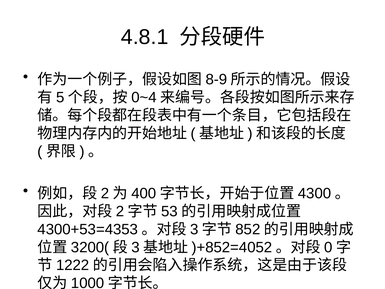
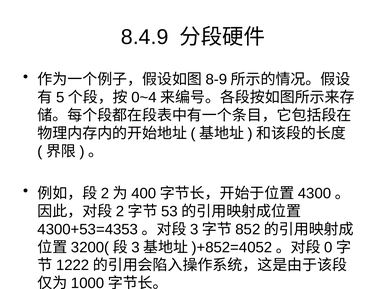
4.8.1: 4.8.1 -> 8.4.9 (145, 37)
